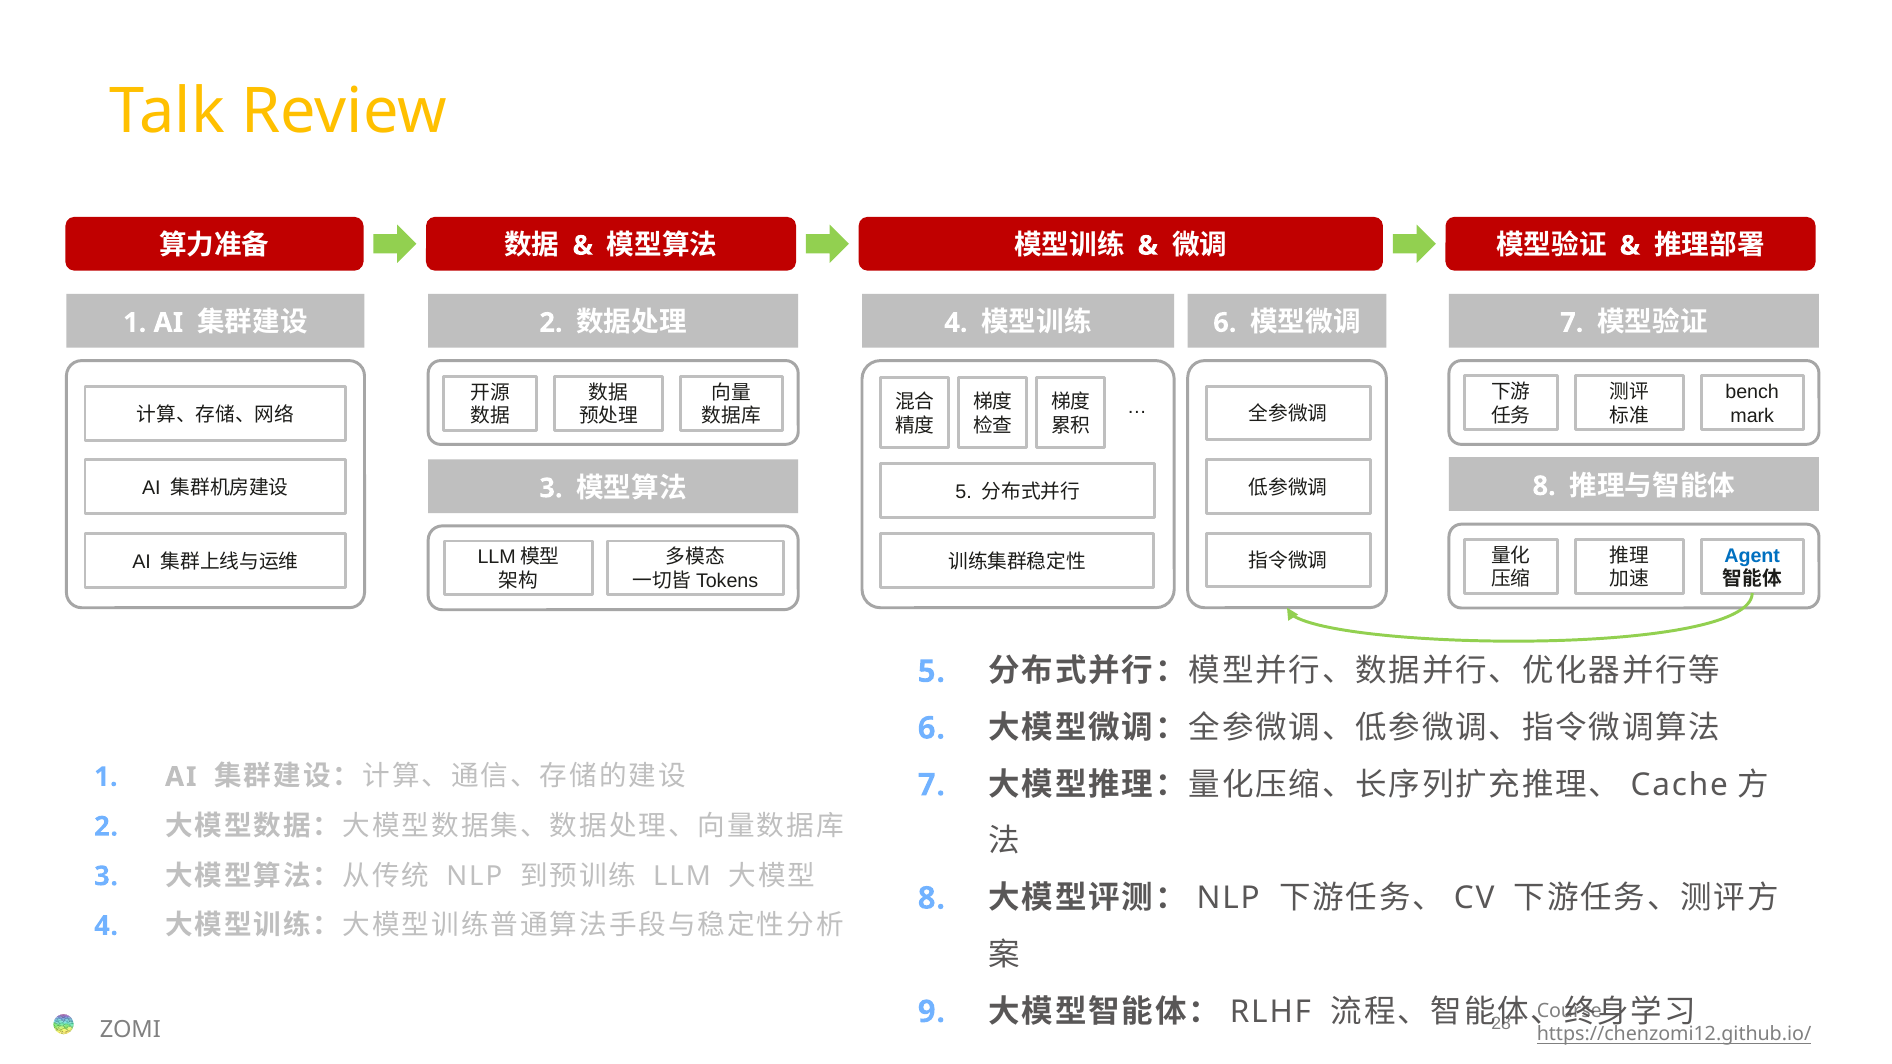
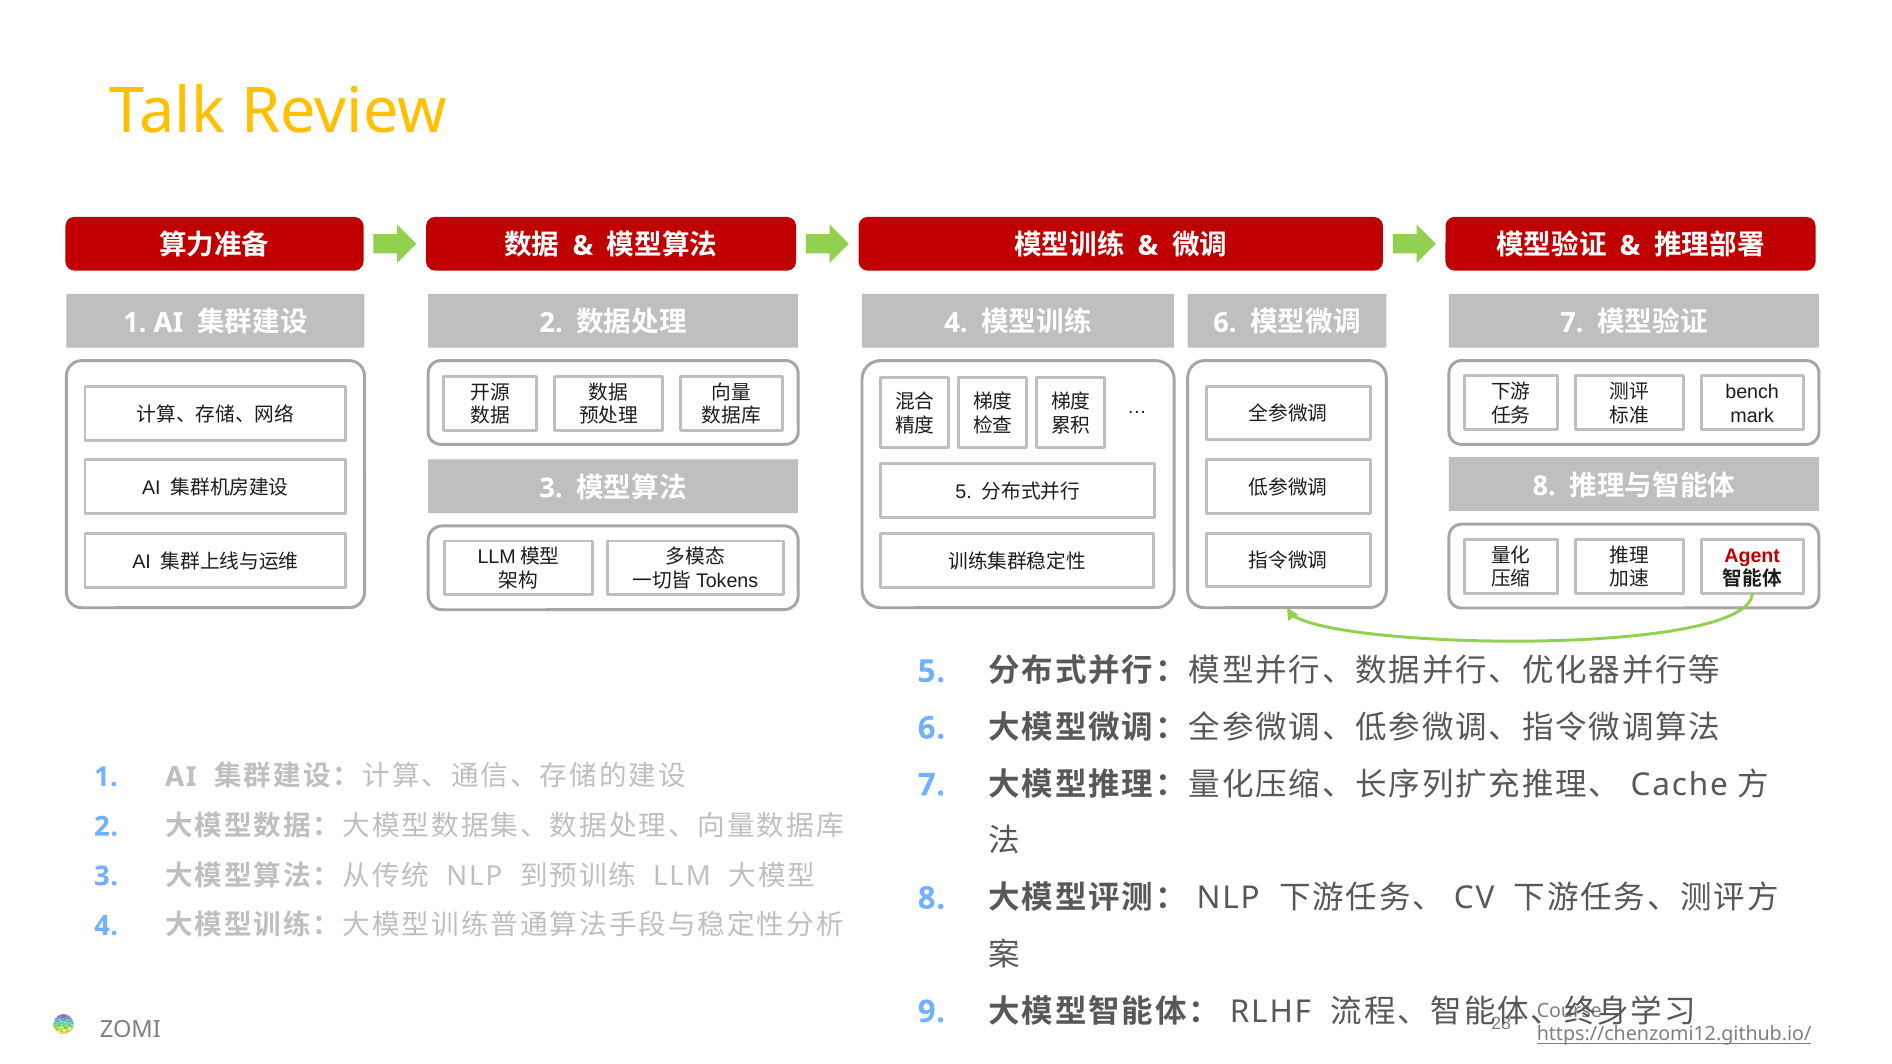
Agent colour: blue -> red (1752, 556)
